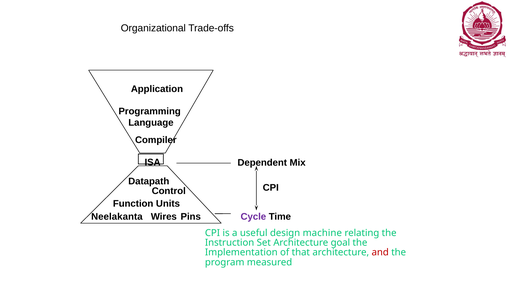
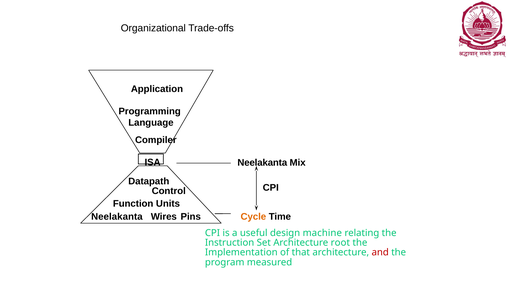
Dependent: Dependent -> Neelakanta (262, 163)
Cycle colour: purple -> orange (253, 217)
goal: goal -> root (340, 243)
